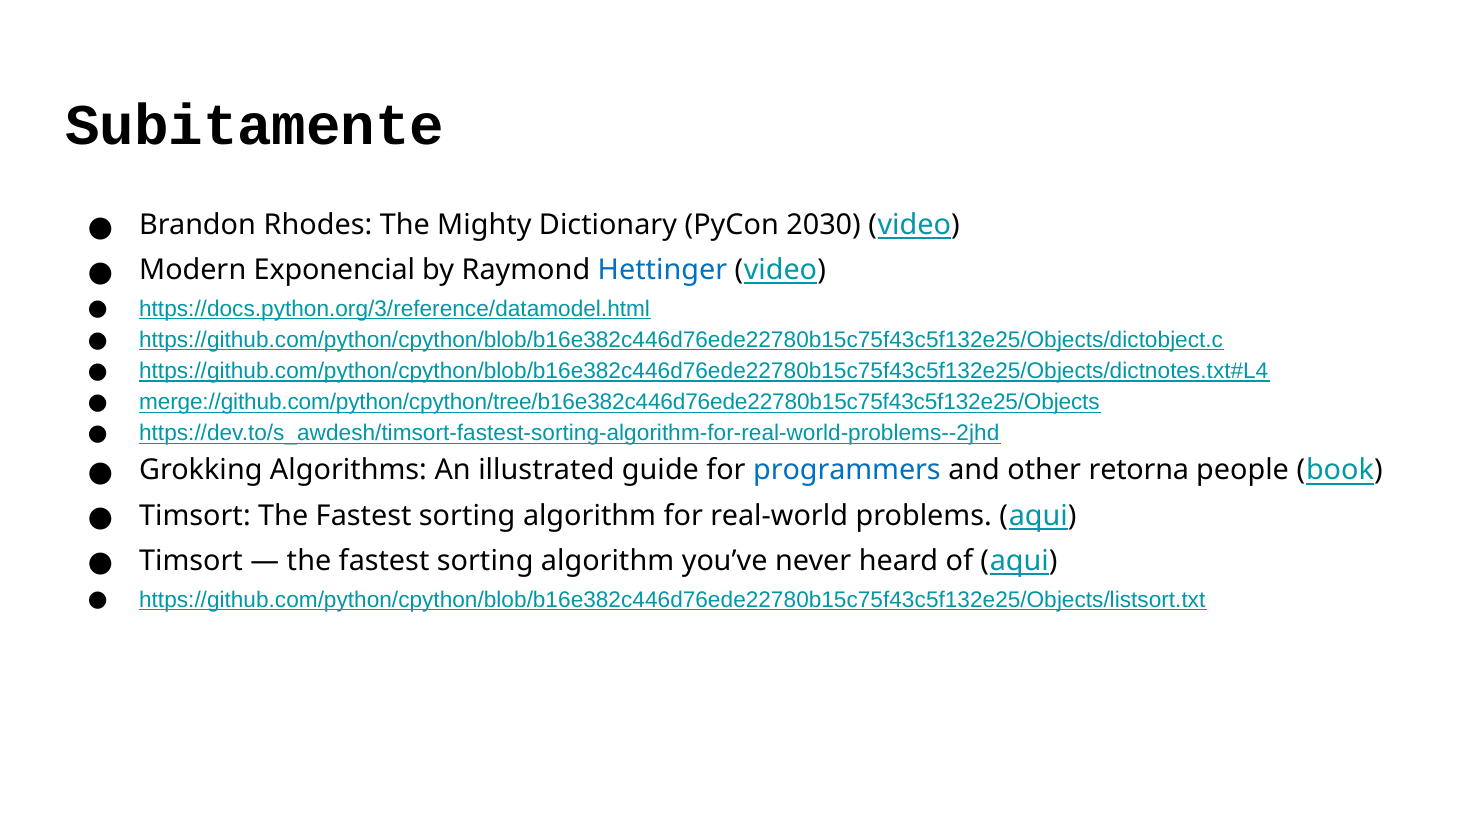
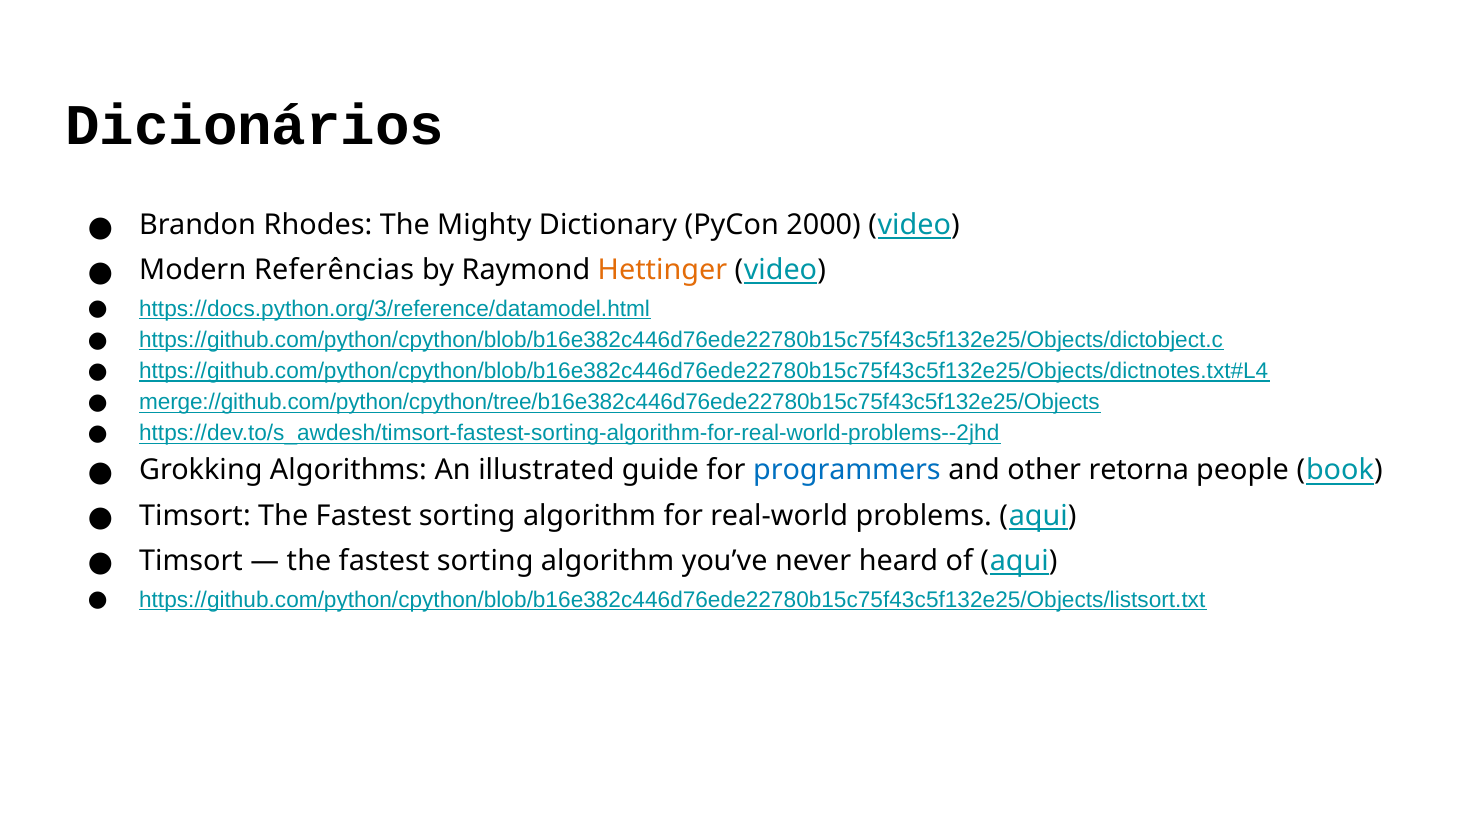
Subitamente: Subitamente -> Dicionários (255, 125)
2030: 2030 -> 2000 (824, 225)
Exponencial: Exponencial -> Referências (334, 270)
Hettinger colour: blue -> orange (662, 270)
